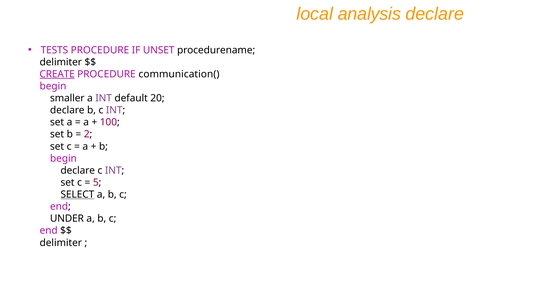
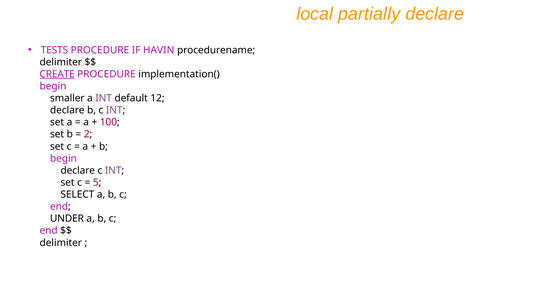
analysis: analysis -> partially (369, 14)
UNSET: UNSET -> HAVIN (159, 50)
communication(: communication( -> implementation( (179, 74)
20: 20 -> 12 (157, 98)
SELECT underline: present -> none (77, 195)
